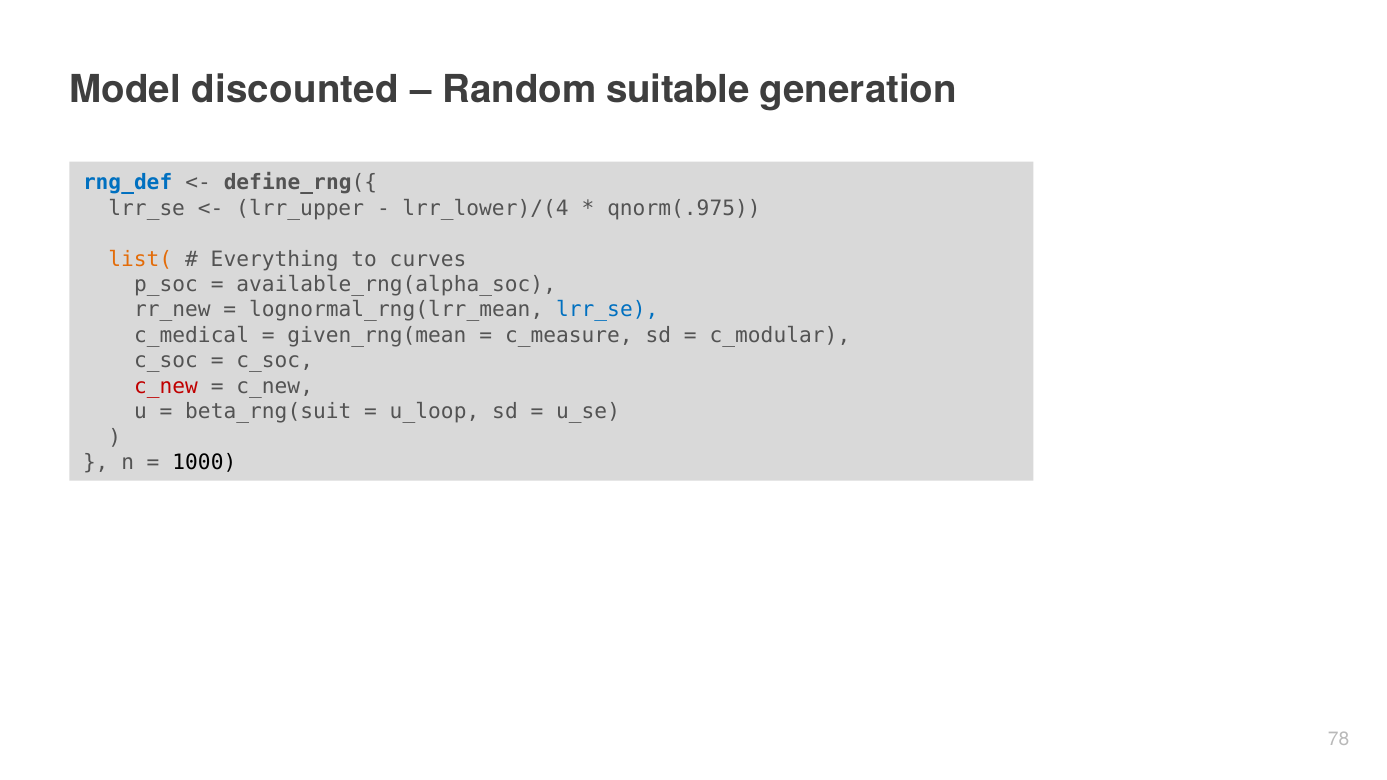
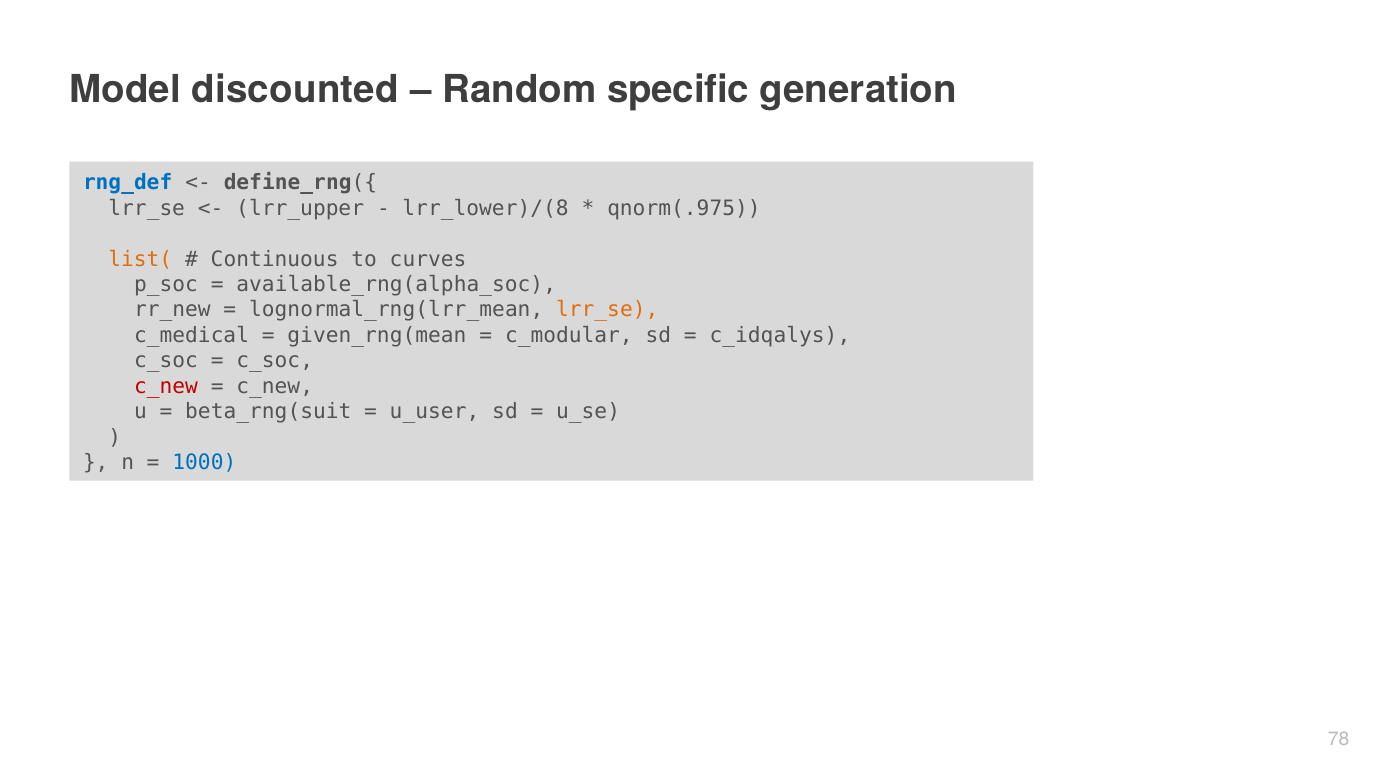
suitable: suitable -> specific (678, 89)
lrr_lower)/(4: lrr_lower)/(4 -> lrr_lower)/(8 (486, 208)
Everything: Everything -> Continuous (275, 259)
lrr_se colour: blue -> orange (607, 310)
c_measure: c_measure -> c_modular (569, 335)
c_modular: c_modular -> c_idqalys (780, 335)
u_loop: u_loop -> u_user (435, 412)
1000 colour: black -> blue (204, 463)
